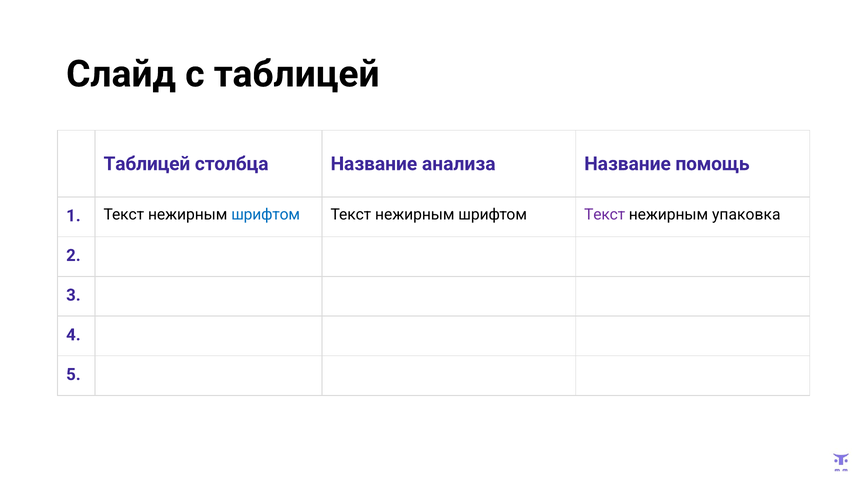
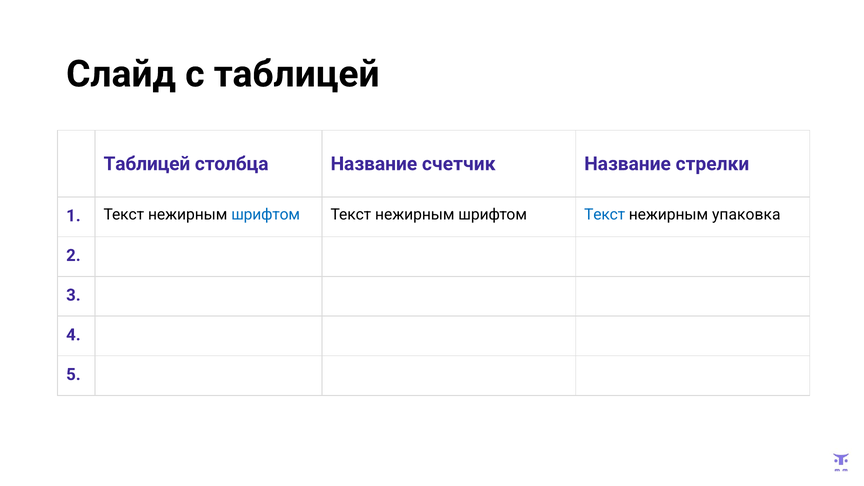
анализа: анализа -> счетчик (459, 164)
помощь: помощь -> стрелки (712, 164)
Текст colour: purple -> blue (605, 215)
